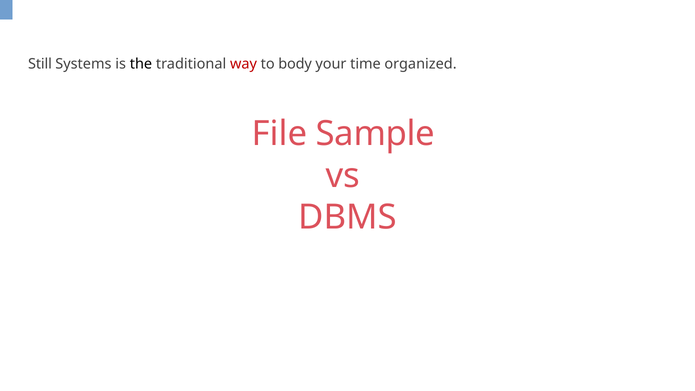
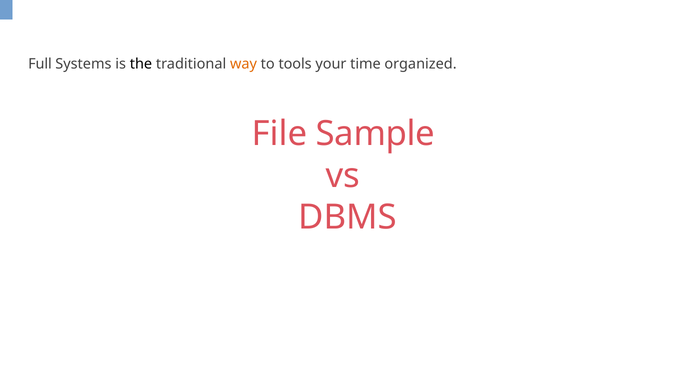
Still: Still -> Full (40, 64)
way colour: red -> orange (244, 64)
body: body -> tools (295, 64)
